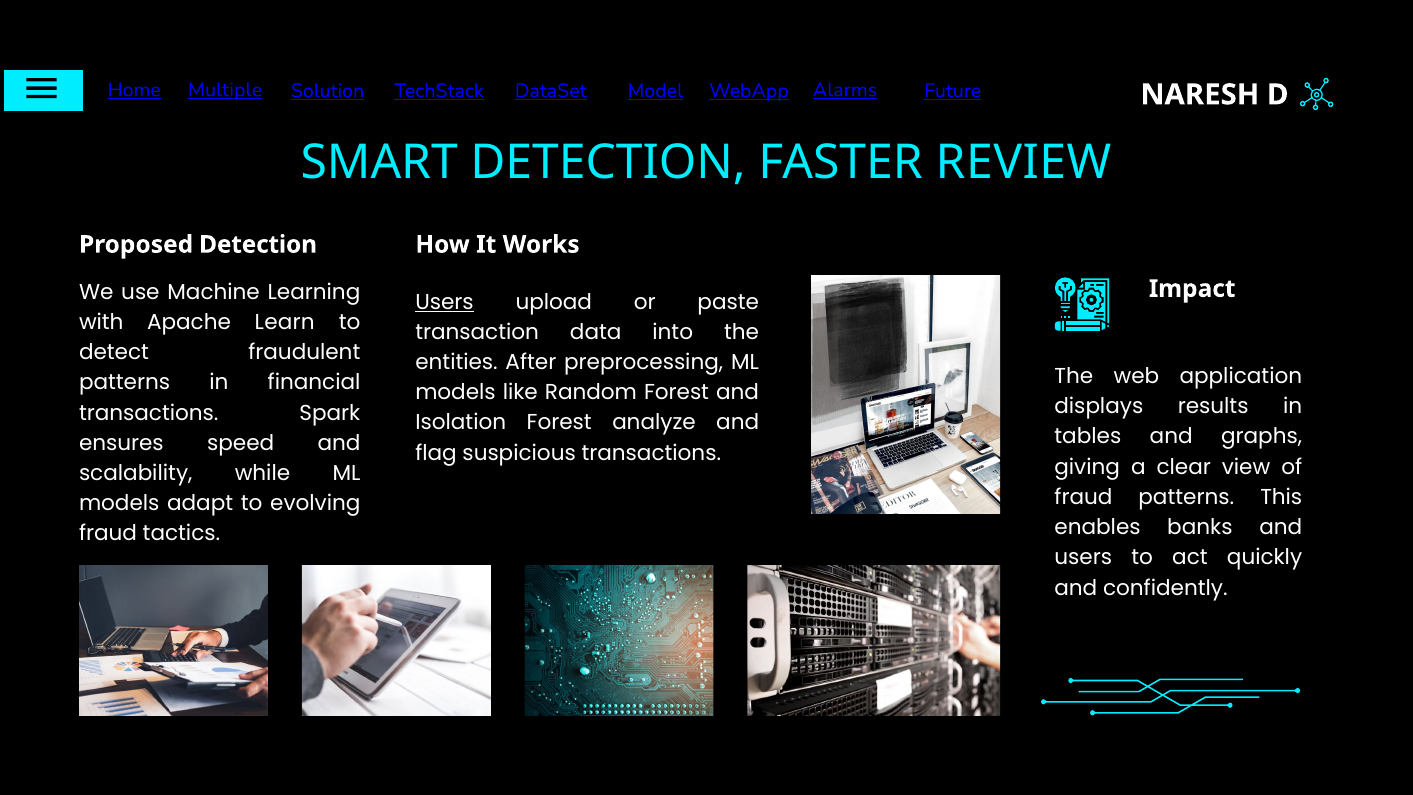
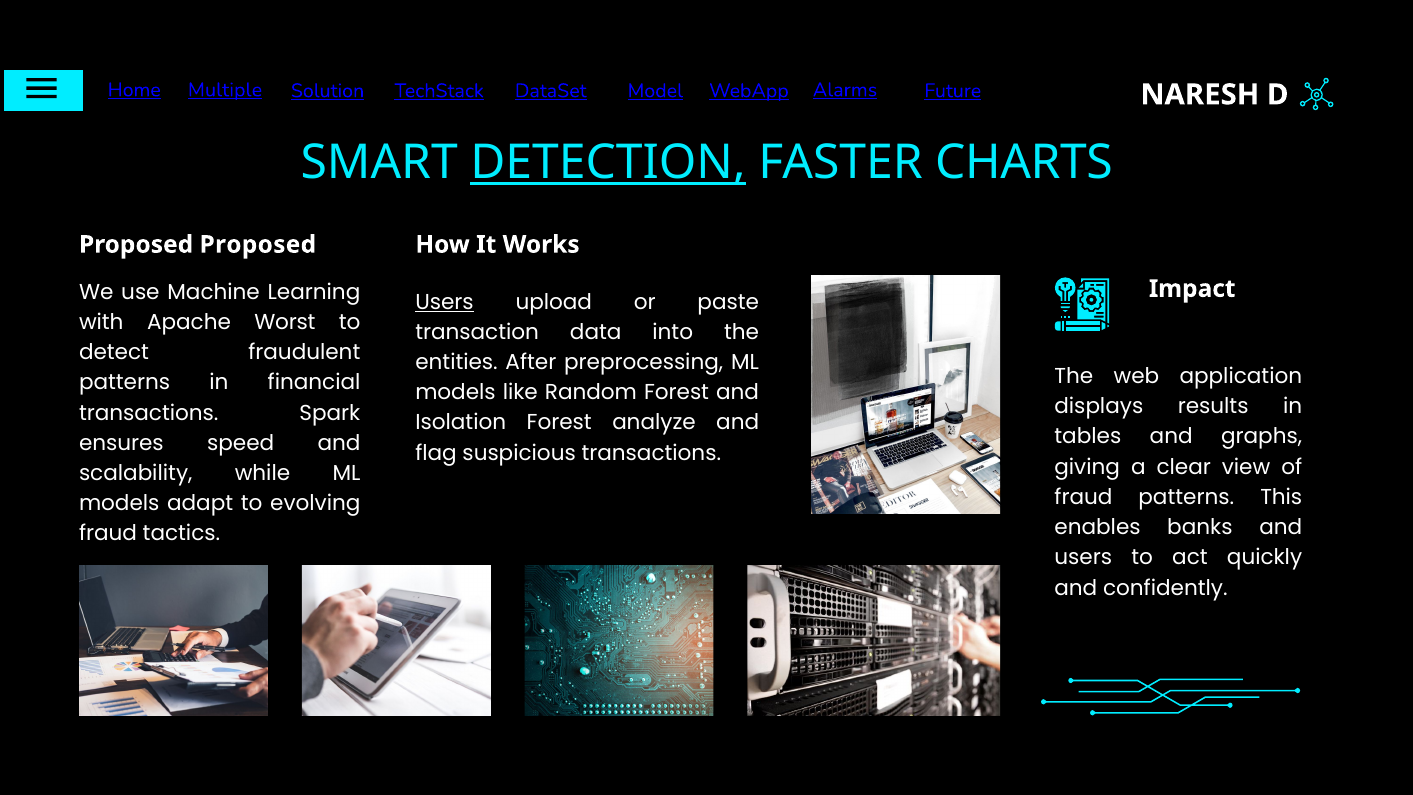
DETECTION underline: none -> present (608, 163)
REVIEW: REVIEW -> CHARTS (1024, 163)
Proposed Detection: Detection -> Proposed (258, 245)
Learn: Learn -> Worst (285, 322)
